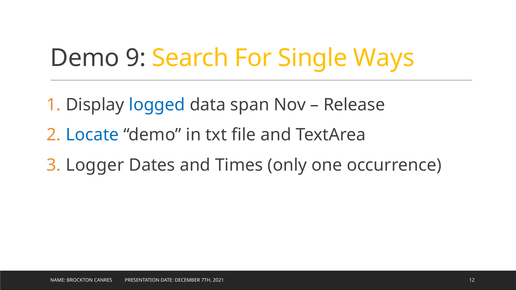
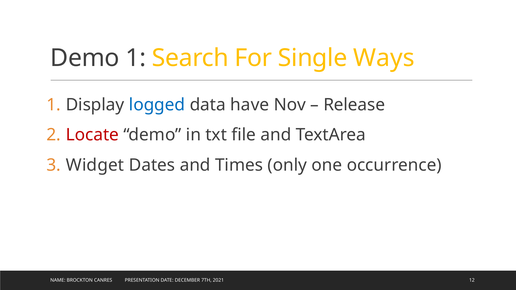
Demo 9: 9 -> 1 (136, 58)
span: span -> have (250, 105)
Locate colour: blue -> red (92, 135)
Logger: Logger -> Widget (95, 165)
